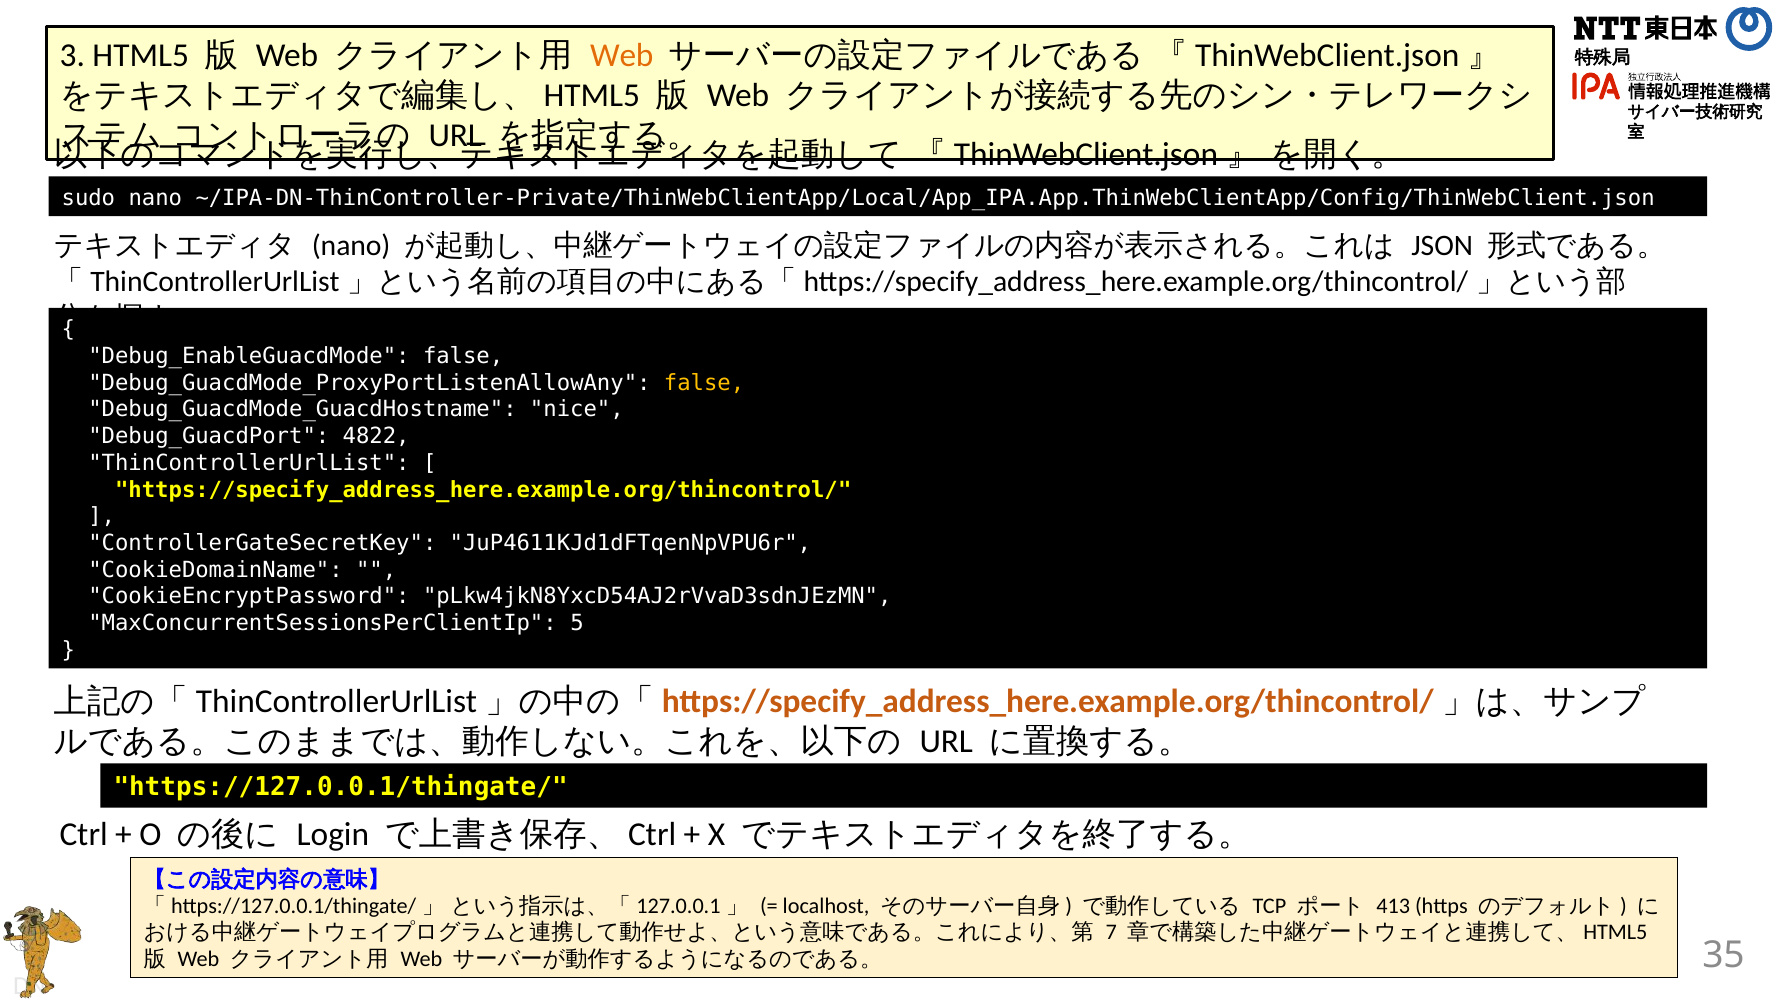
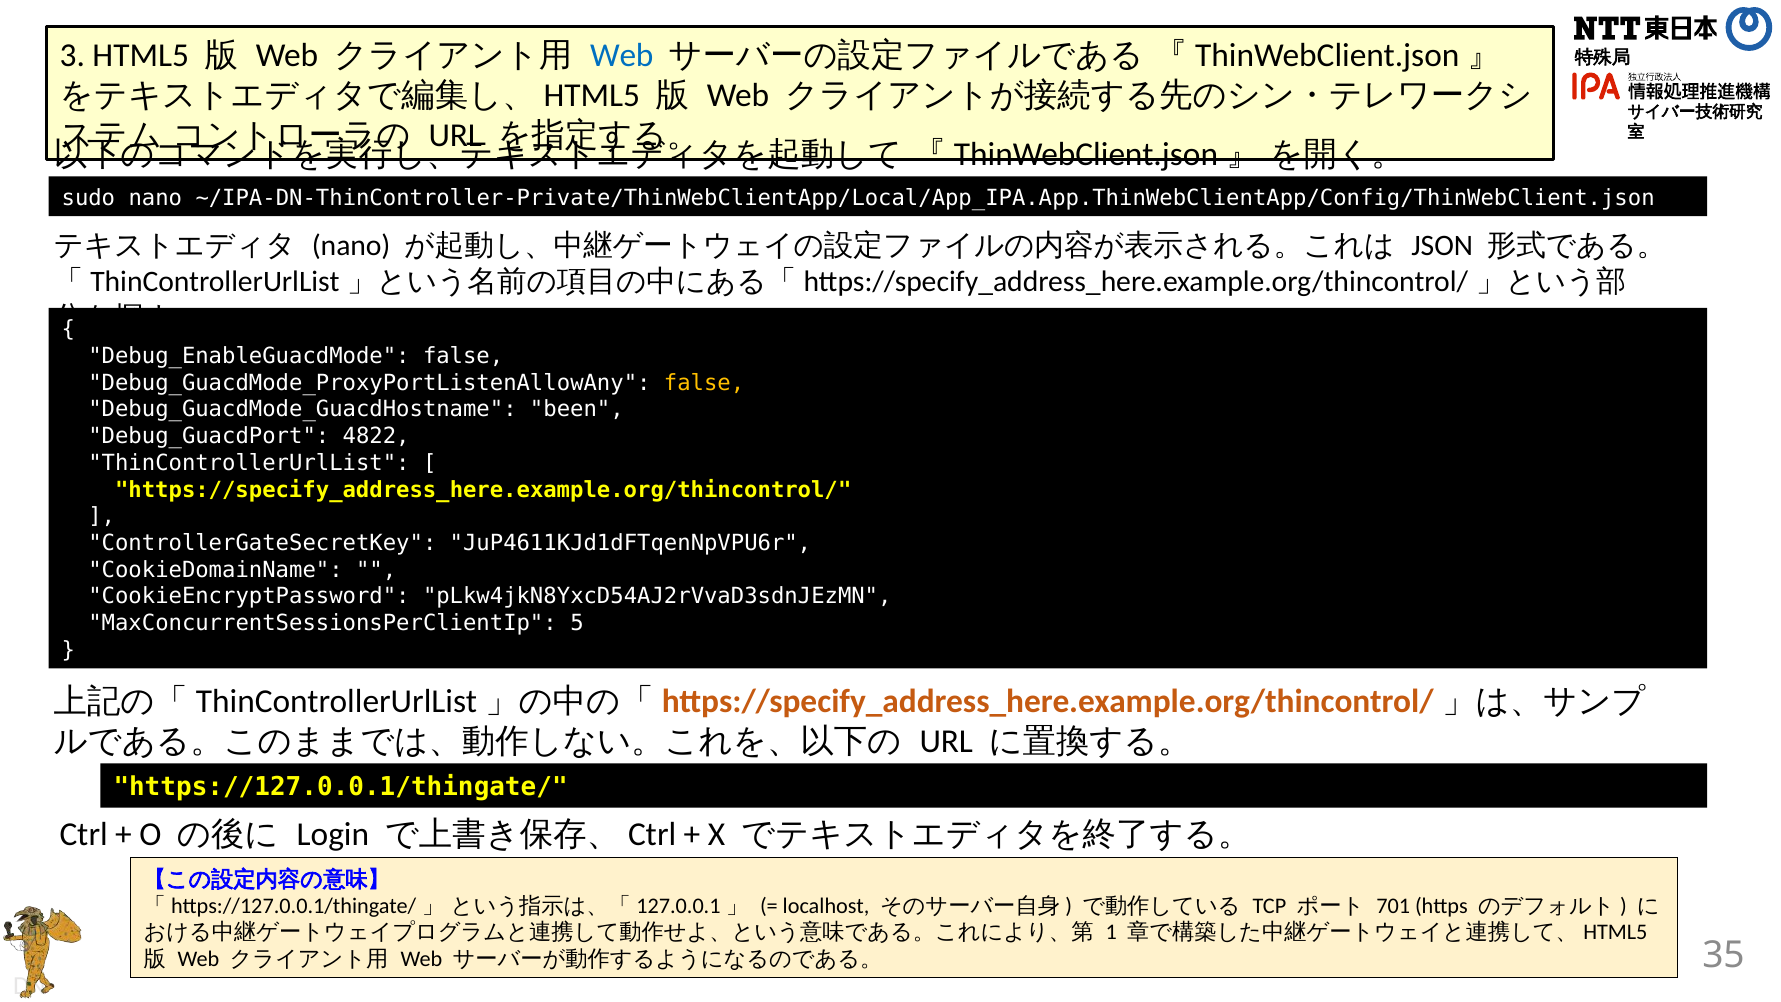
Web colour: orange -> blue (622, 55)
nice: nice -> been (577, 409)
413: 413 -> 701 (1393, 906)
7: 7 -> 1 (1111, 932)
